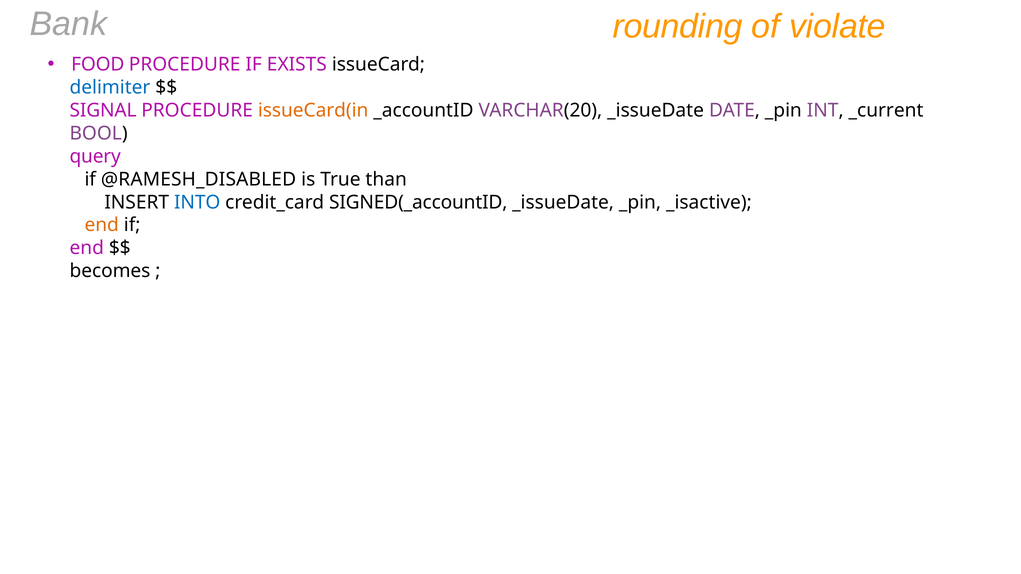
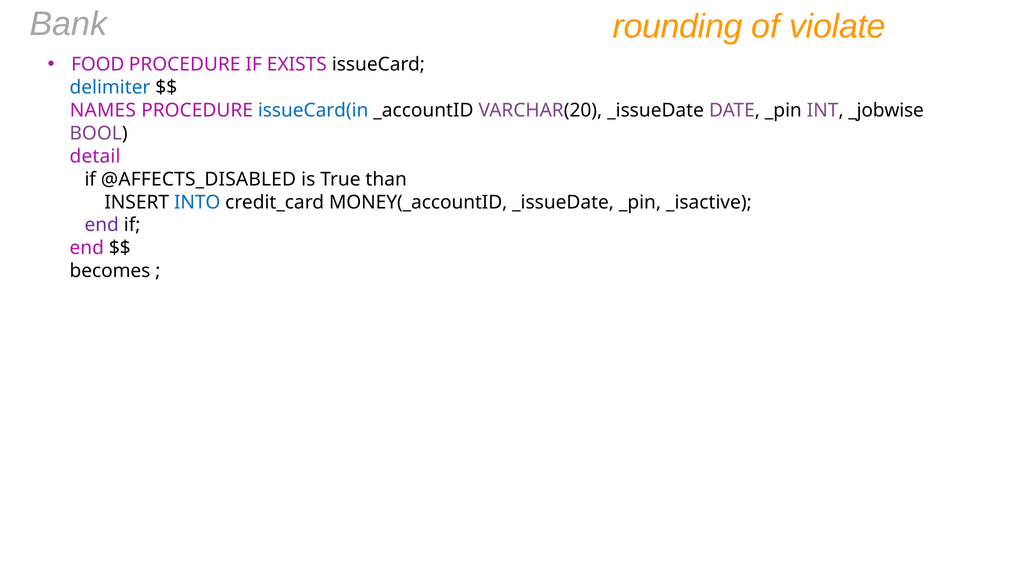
SIGNAL: SIGNAL -> NAMES (103, 110)
issueCard(in colour: orange -> blue (313, 110)
_current: _current -> _jobwise (886, 110)
query: query -> detail (95, 156)
@RAMESH_DISABLED: @RAMESH_DISABLED -> @AFFECTS_DISABLED (199, 179)
SIGNED(_accountID: SIGNED(_accountID -> MONEY(_accountID (418, 202)
end colour: orange -> purple (102, 225)
